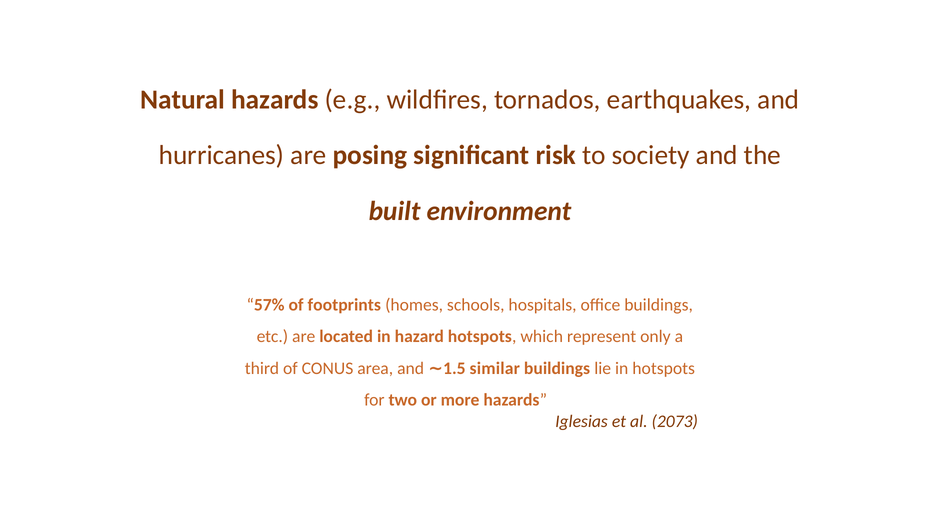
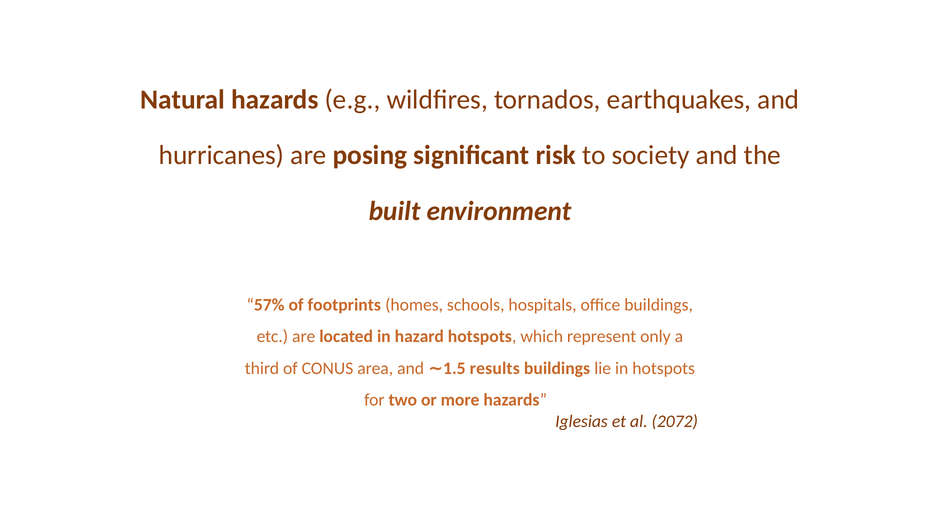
similar: similar -> results (495, 368)
2073: 2073 -> 2072 (675, 421)
